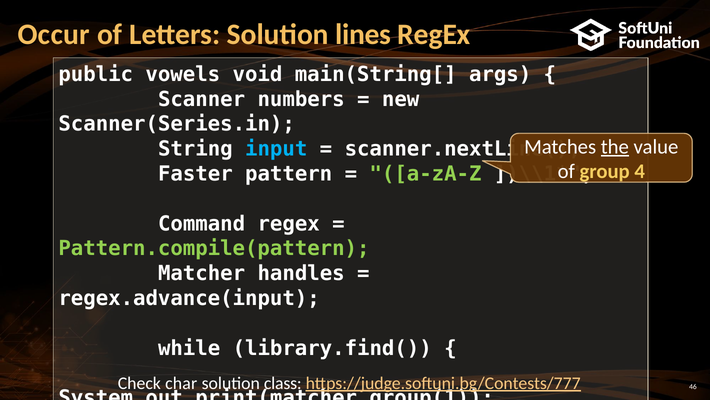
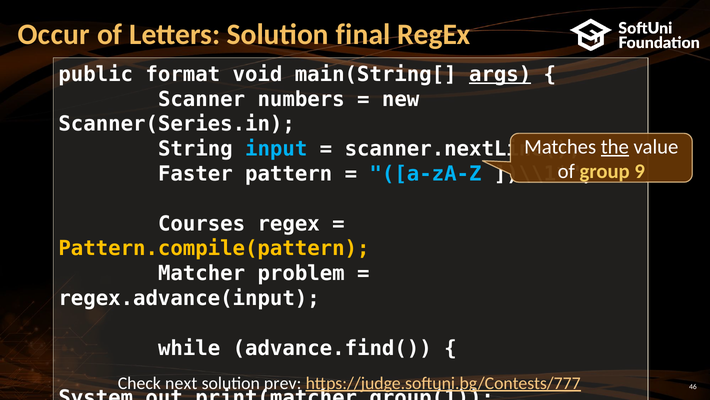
lines: lines -> final (363, 35)
vowels: vowels -> format (183, 74)
args underline: none -> present (500, 74)
4: 4 -> 9 (640, 171)
a-zA-Z colour: light green -> light blue (426, 174)
Command: Command -> Courses (202, 223)
Pattern.compile(pattern colour: light green -> yellow (214, 248)
handles: handles -> problem (301, 273)
library.find(: library.find( -> advance.find( (332, 348)
char: char -> next (181, 383)
class: class -> prev (283, 383)
